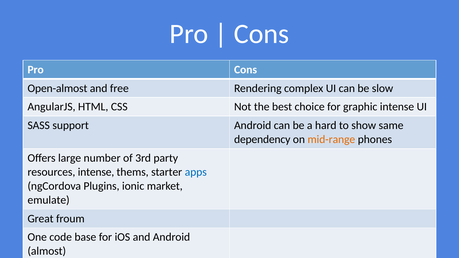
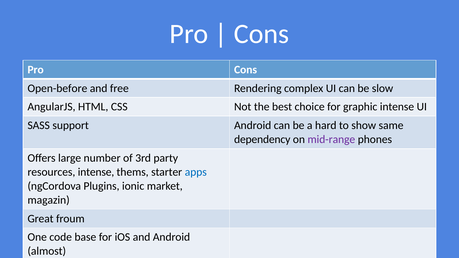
Open-almost: Open-almost -> Open-before (57, 88)
mid-range colour: orange -> purple (331, 140)
emulate: emulate -> magazin (49, 200)
